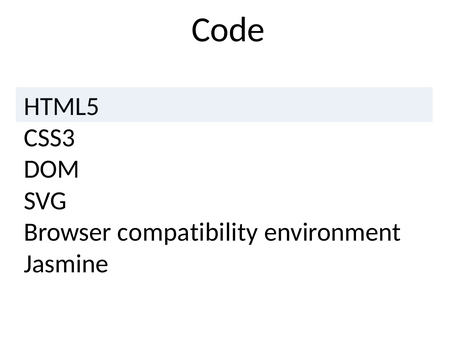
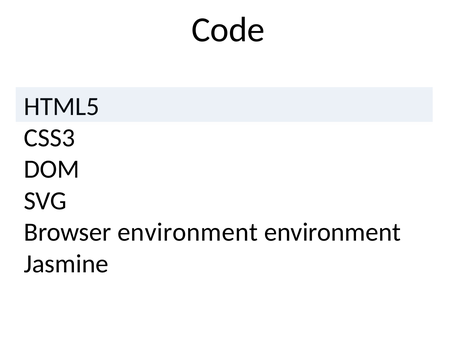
Browser compatibility: compatibility -> environment (188, 232)
